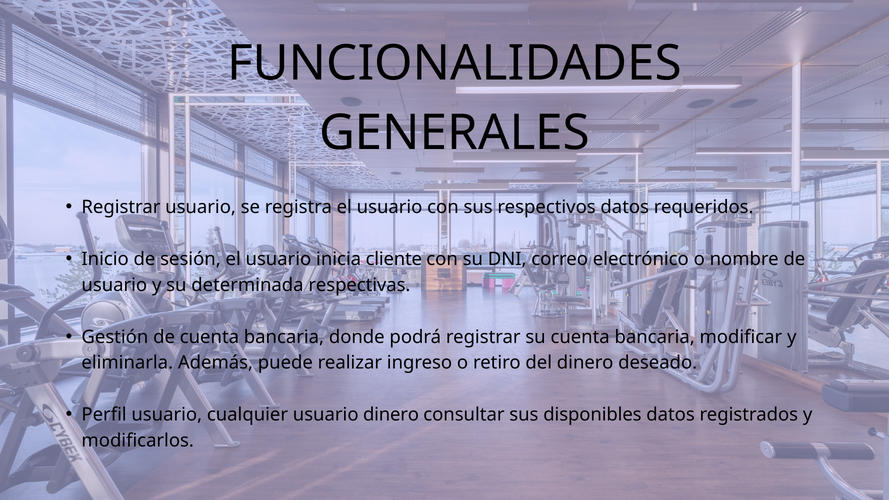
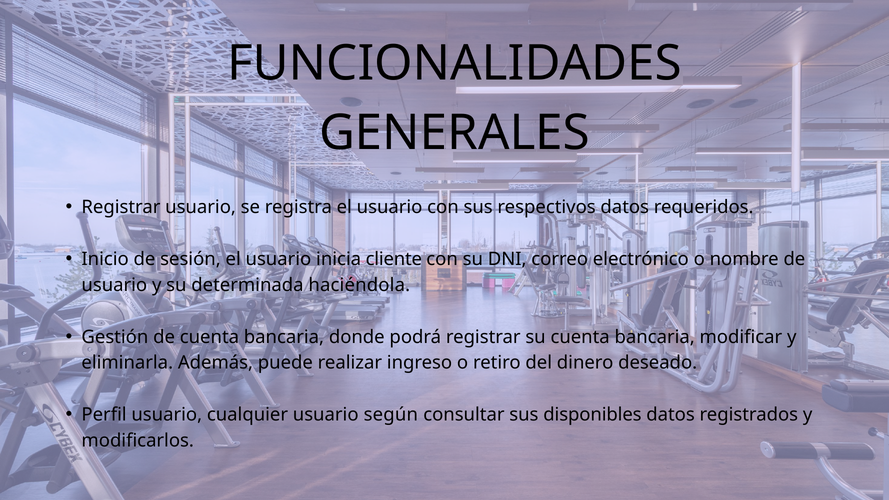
respectivas: respectivas -> haciéndola (359, 285)
usuario dinero: dinero -> según (391, 415)
